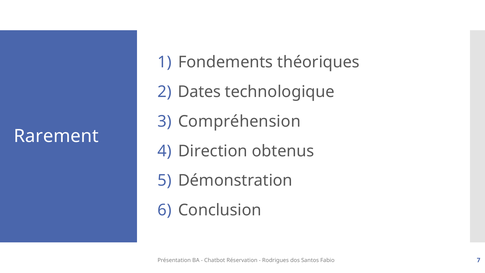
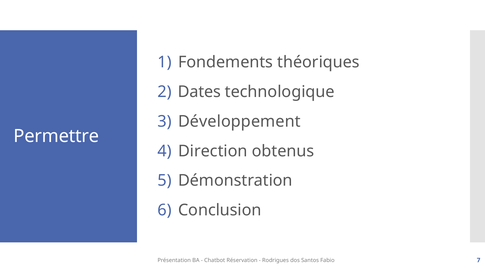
Compréhension: Compréhension -> Développement (239, 121)
Rarement: Rarement -> Permettre (56, 136)
